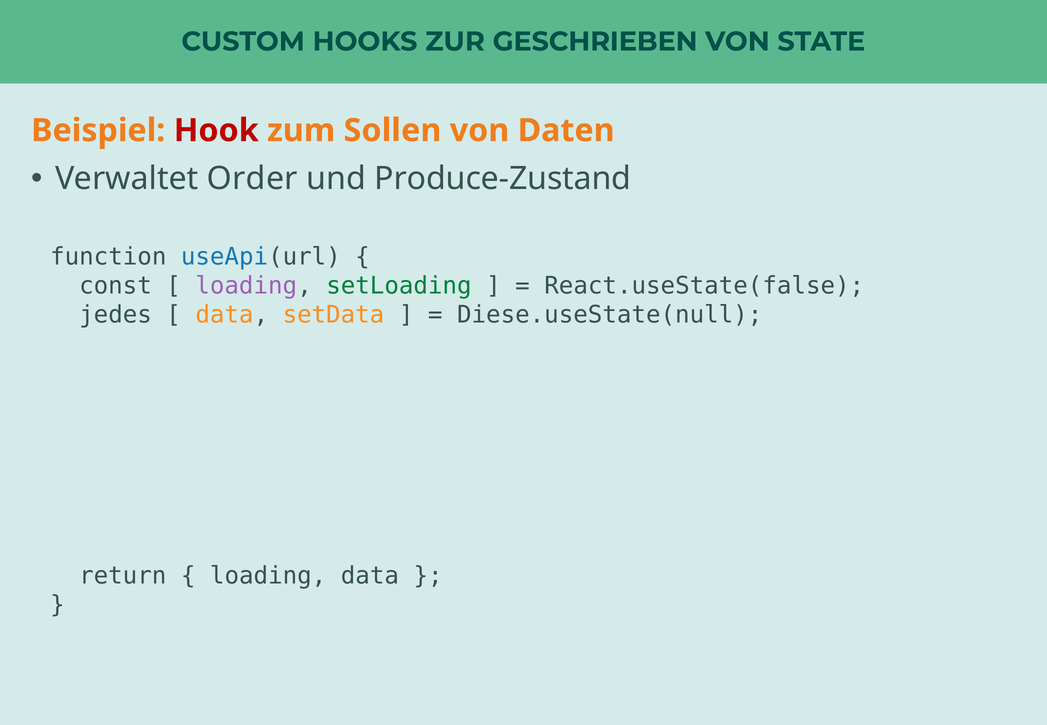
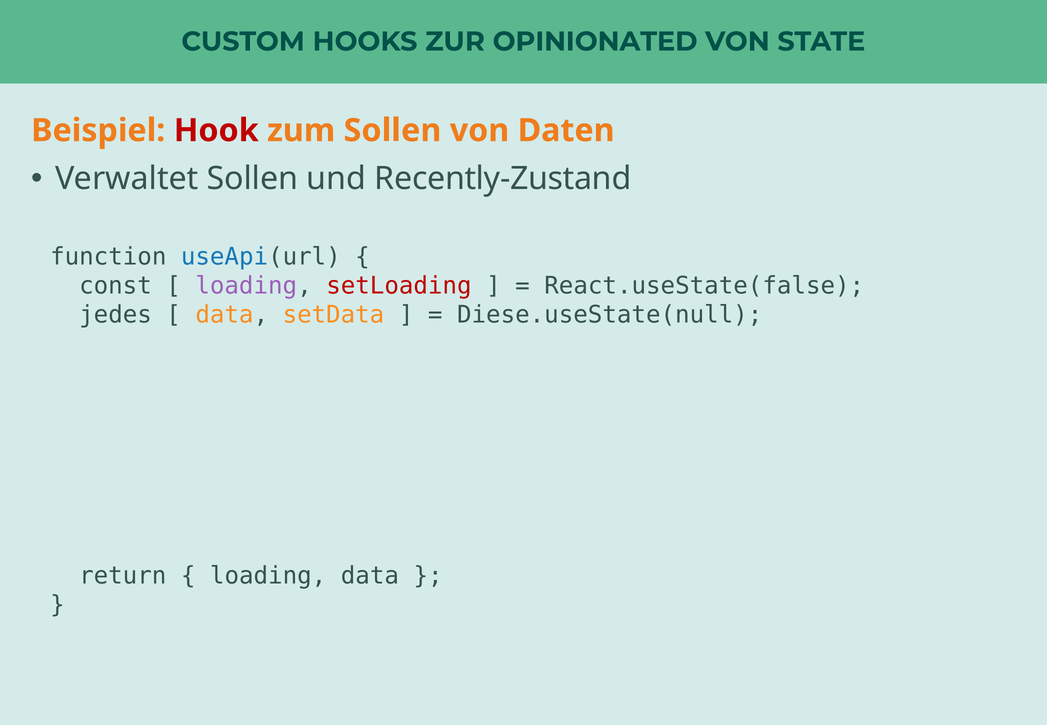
GESCHRIEBEN: GESCHRIEBEN -> OPINIONATED (595, 42)
Verwaltet Order: Order -> Sollen (253, 179)
Produce-Zustand: Produce-Zustand -> Recently-Zustand (503, 179)
setLoading colour: green -> red (399, 286)
